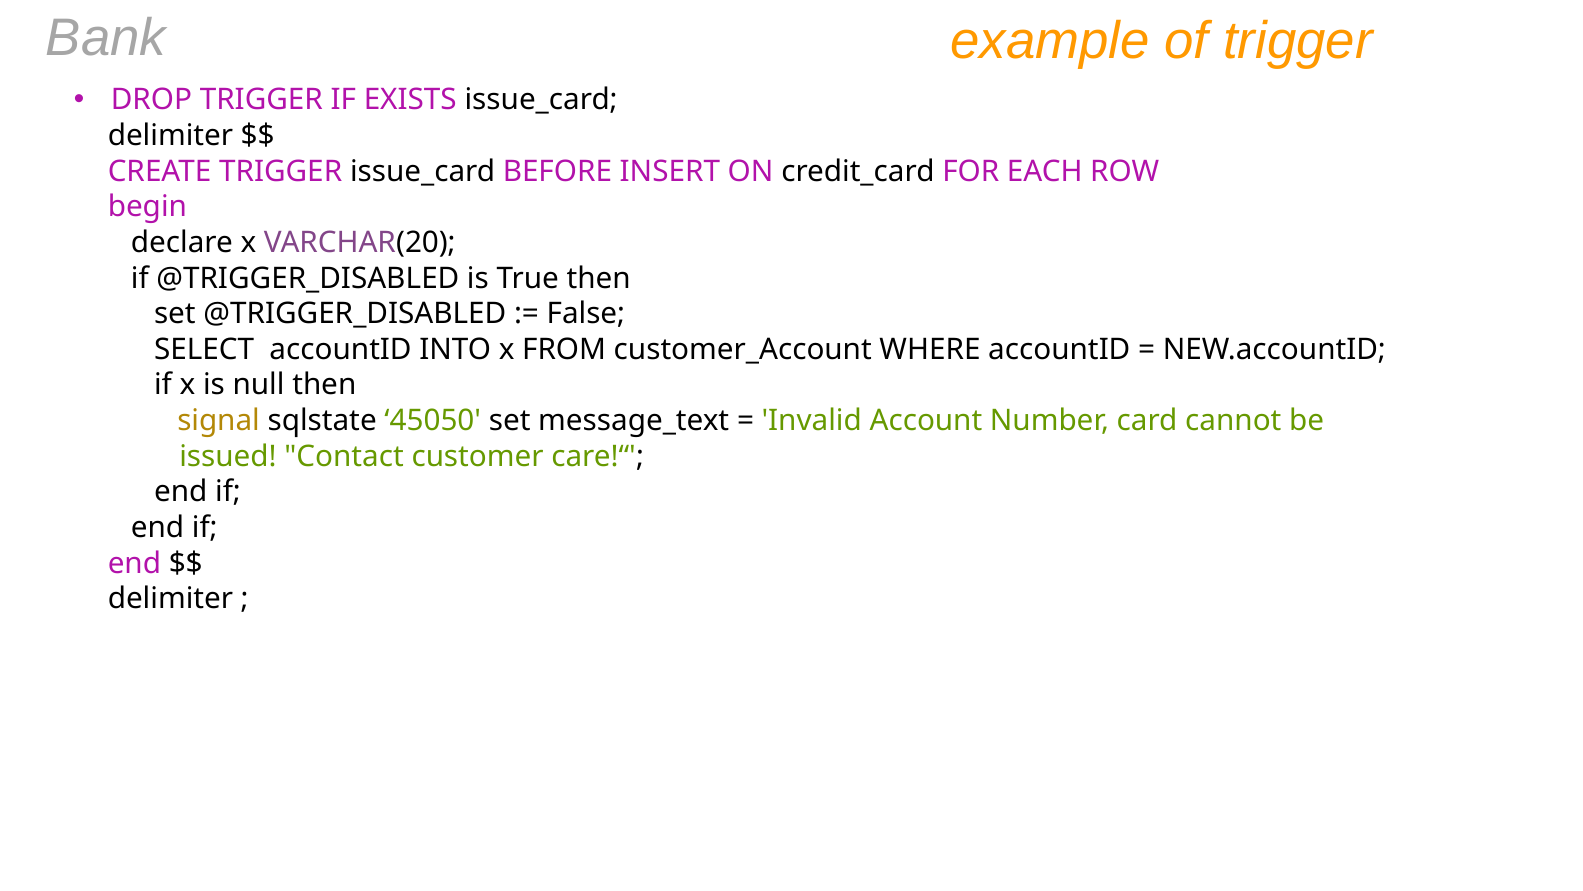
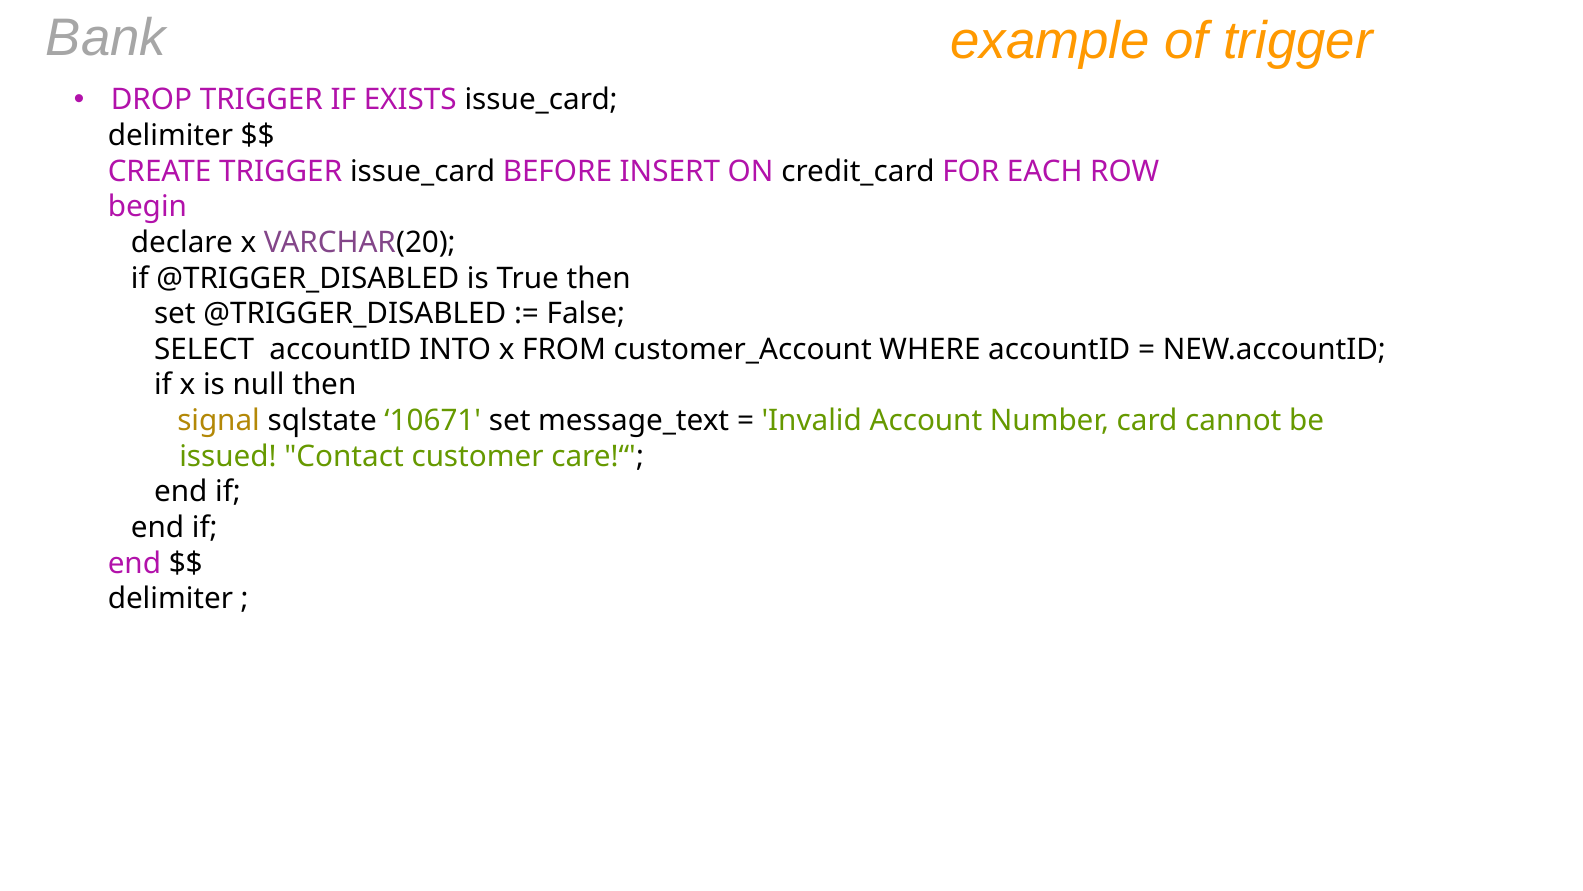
45050: 45050 -> 10671 (433, 421)
